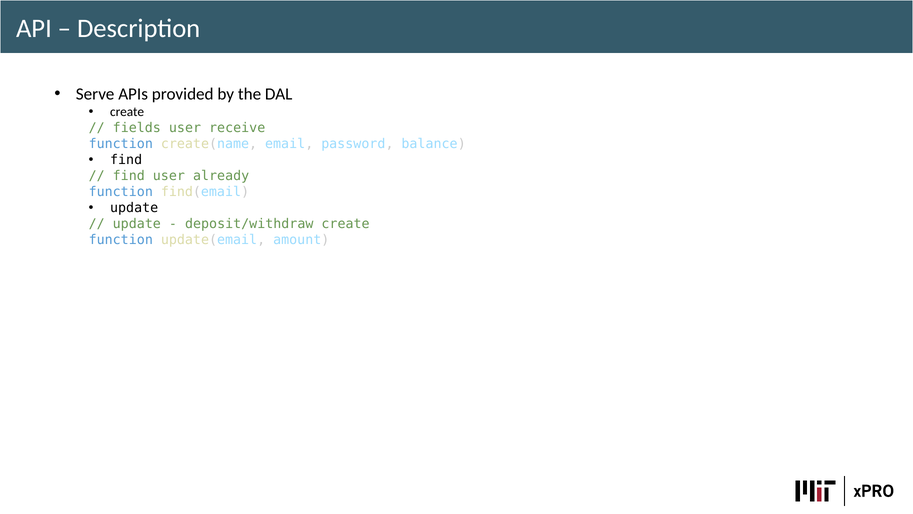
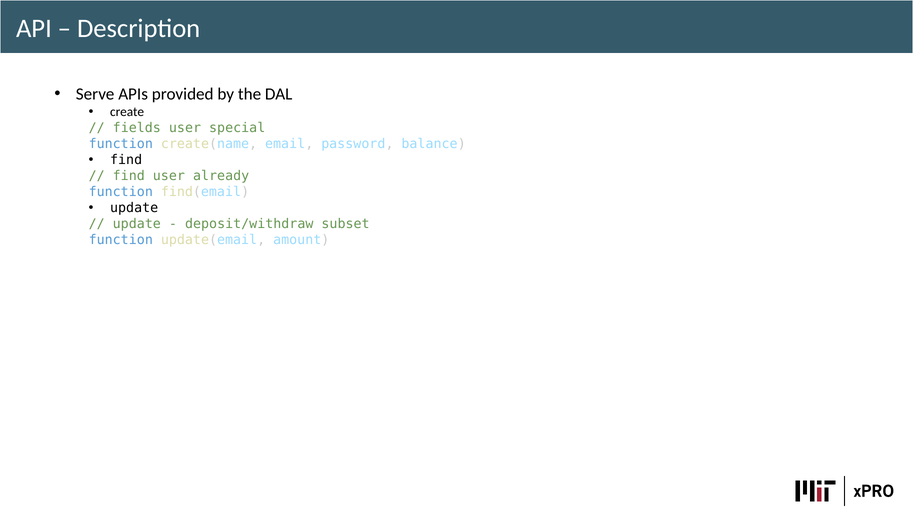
receive: receive -> special (237, 128)
deposit/withdraw create: create -> subset (346, 224)
